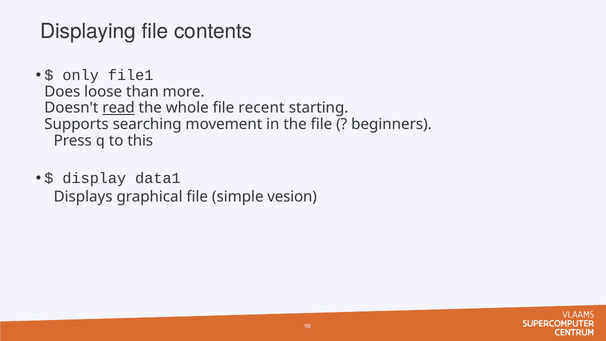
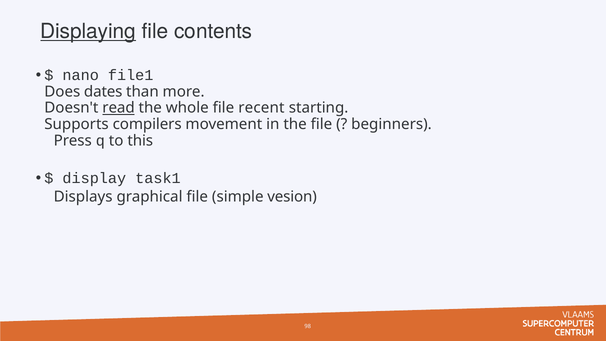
Displaying underline: none -> present (88, 31)
only: only -> nano (81, 75)
loose: loose -> dates (103, 92)
searching: searching -> compilers (147, 124)
data1: data1 -> task1 (158, 178)
